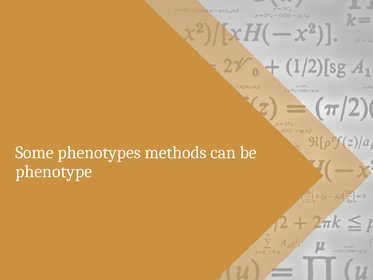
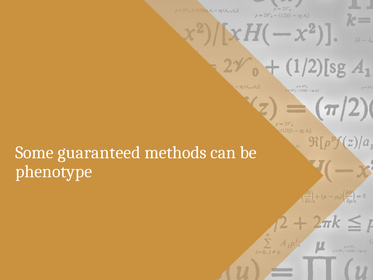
phenotypes: phenotypes -> guaranteed (99, 152)
